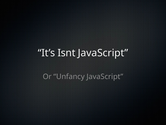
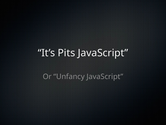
Isnt: Isnt -> Pits (66, 53)
